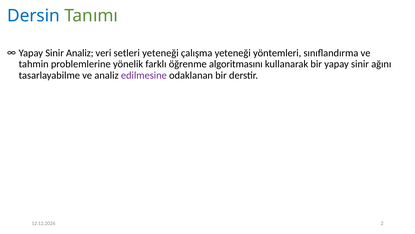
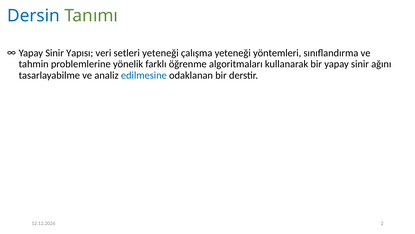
Sinir Analiz: Analiz -> Yapısı (80, 53)
algoritmasını: algoritmasını -> algoritmaları (236, 64)
edilmesine colour: purple -> blue (144, 75)
